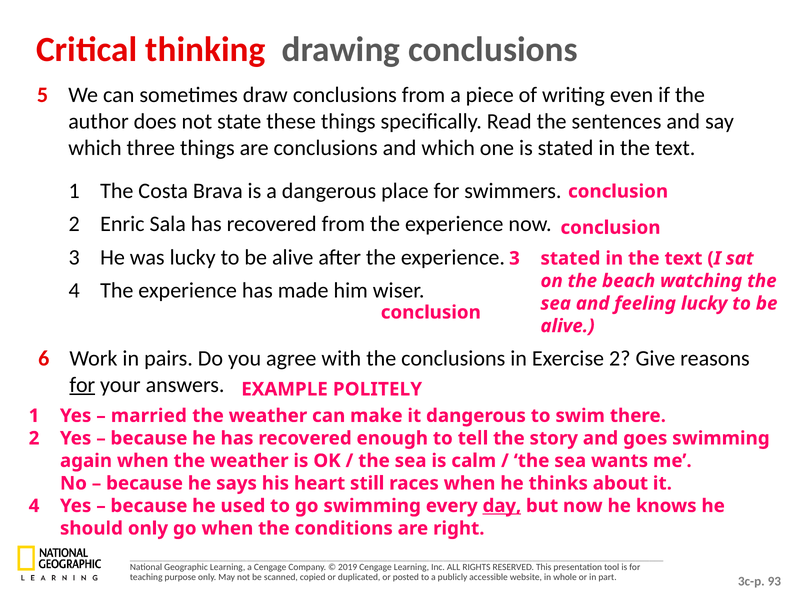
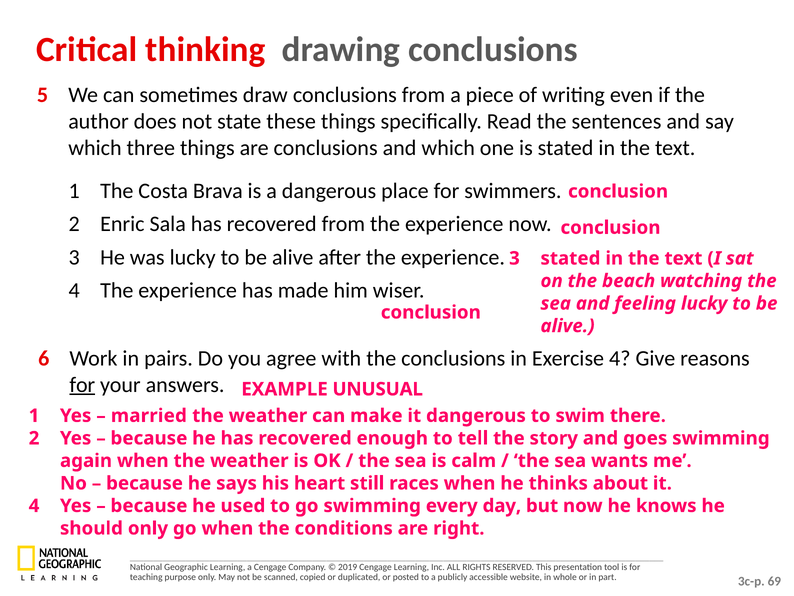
Exercise 2: 2 -> 4 (620, 358)
POLITELY: POLITELY -> UNUSUAL (378, 389)
day underline: present -> none (502, 505)
93: 93 -> 69 (774, 581)
